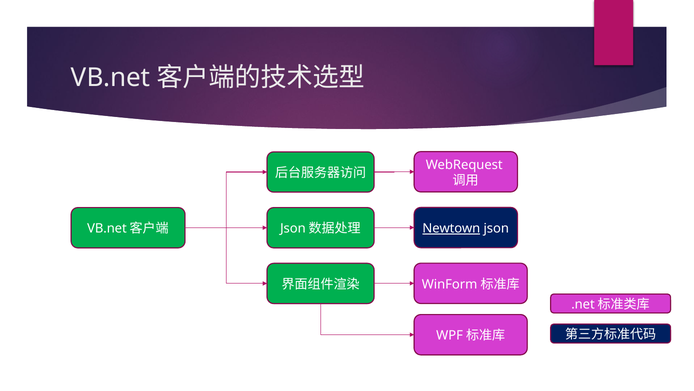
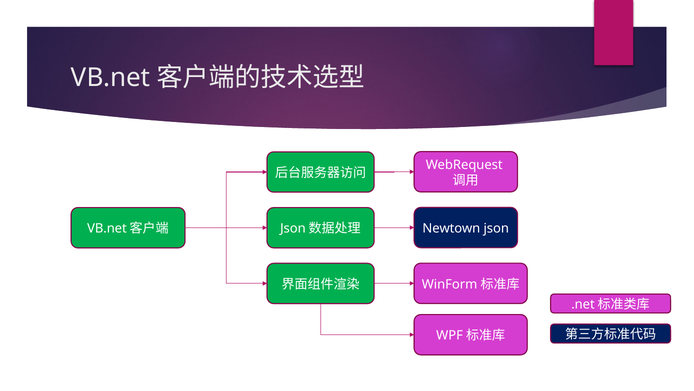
Newtown underline: present -> none (451, 228)
